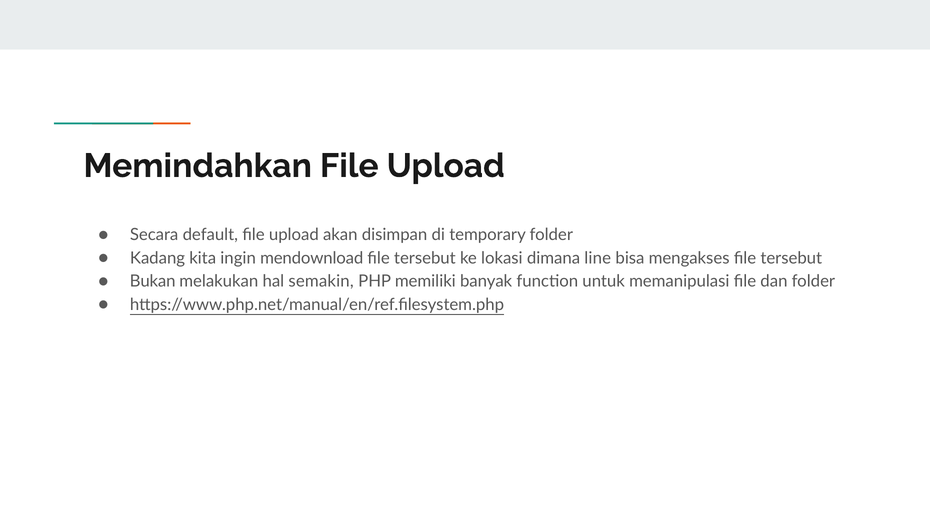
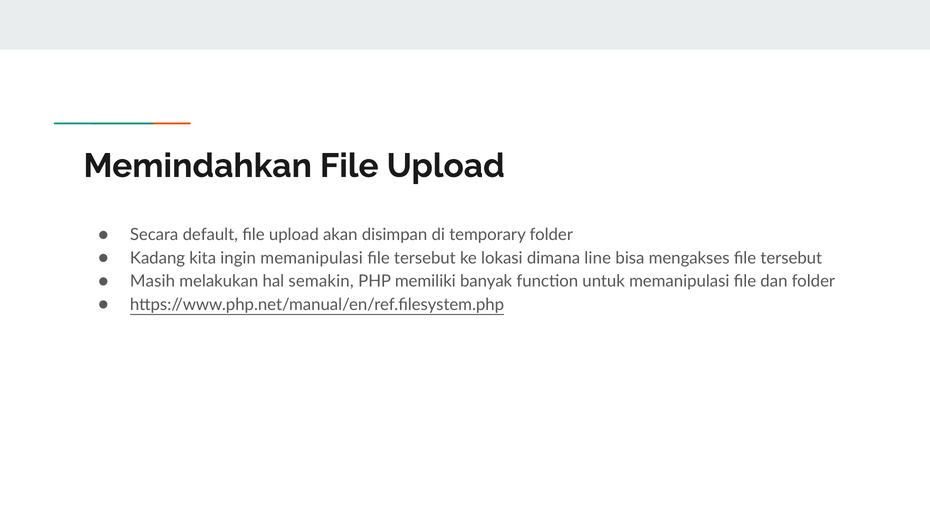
ingin mendownload: mendownload -> memanipulasi (312, 258)
Bukan: Bukan -> Masih (153, 281)
